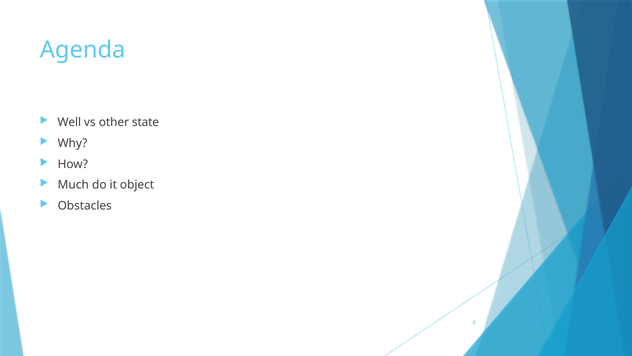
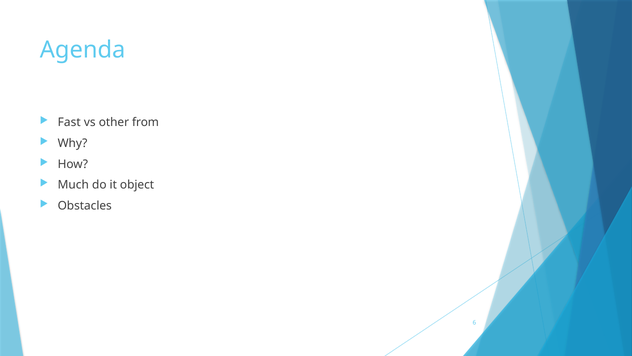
Well: Well -> Fast (69, 122)
state: state -> from (145, 122)
